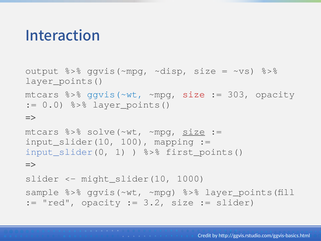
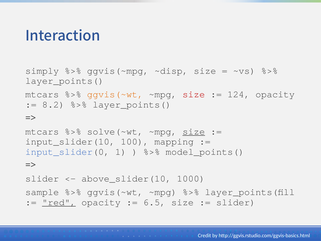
output: output -> simply (42, 71)
ggvis(~wt colour: blue -> orange (115, 94)
303: 303 -> 124 (239, 94)
0.0: 0.0 -> 8.2 (53, 104)
first_points(: first_points( -> model_points( (205, 152)
might_slider(10: might_slider(10 -> above_slider(10 (126, 178)
red underline: none -> present (59, 202)
3.2: 3.2 -> 6.5 (154, 202)
